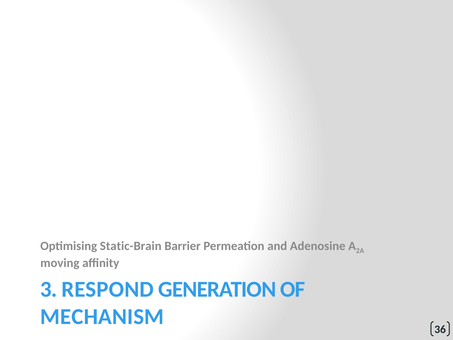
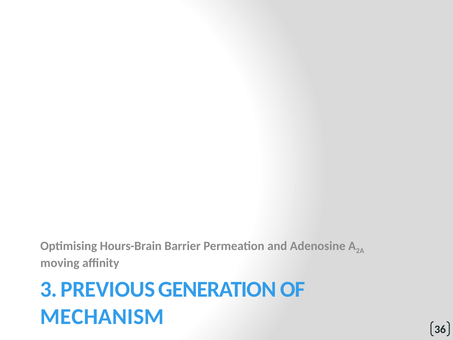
Static-Brain: Static-Brain -> Hours-Brain (131, 246)
RESPOND: RESPOND -> PREVIOUS (108, 289)
